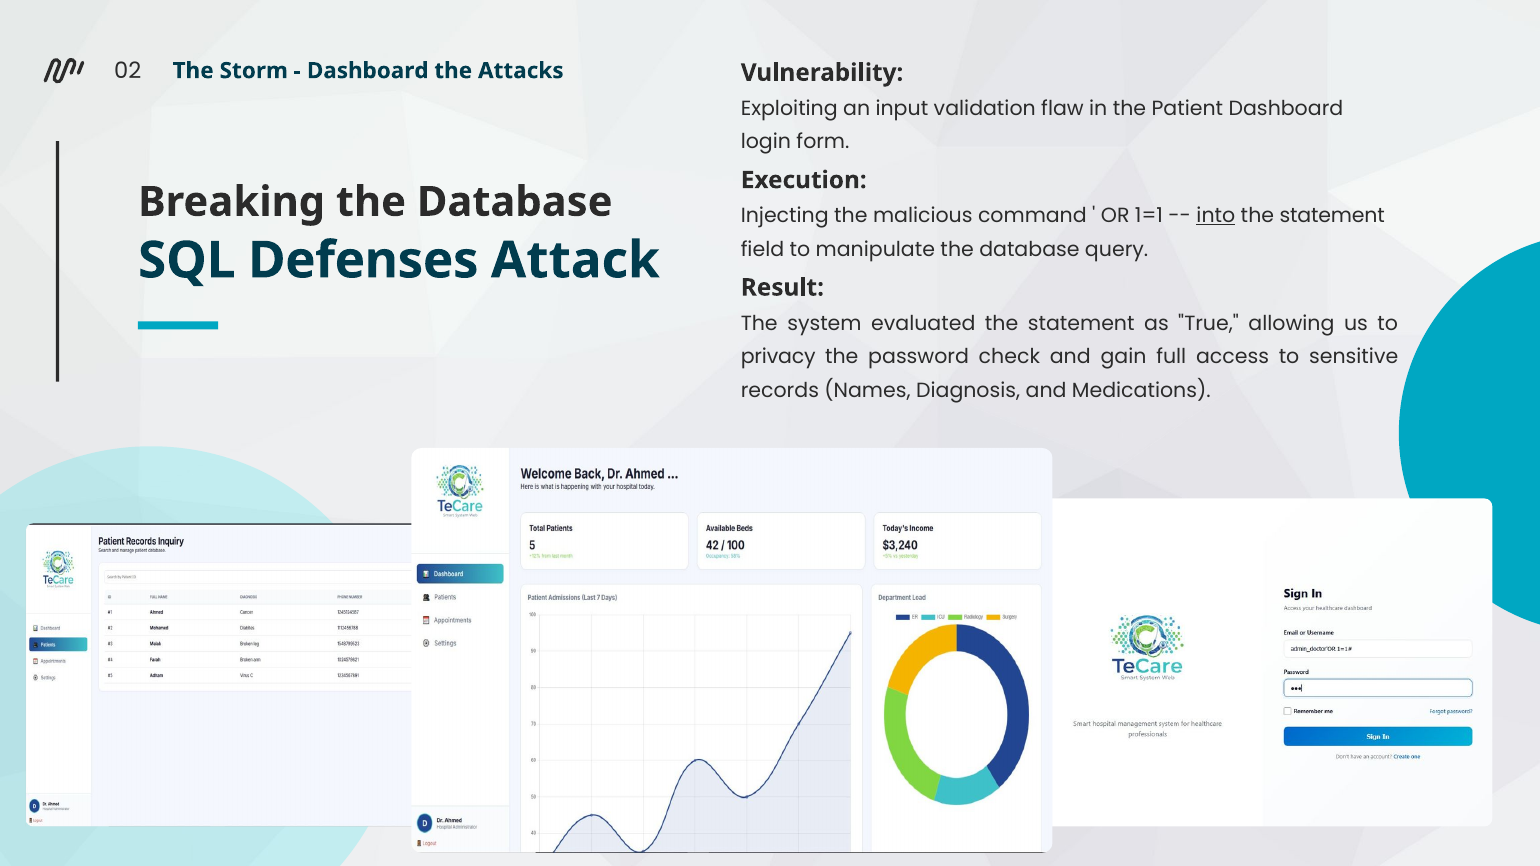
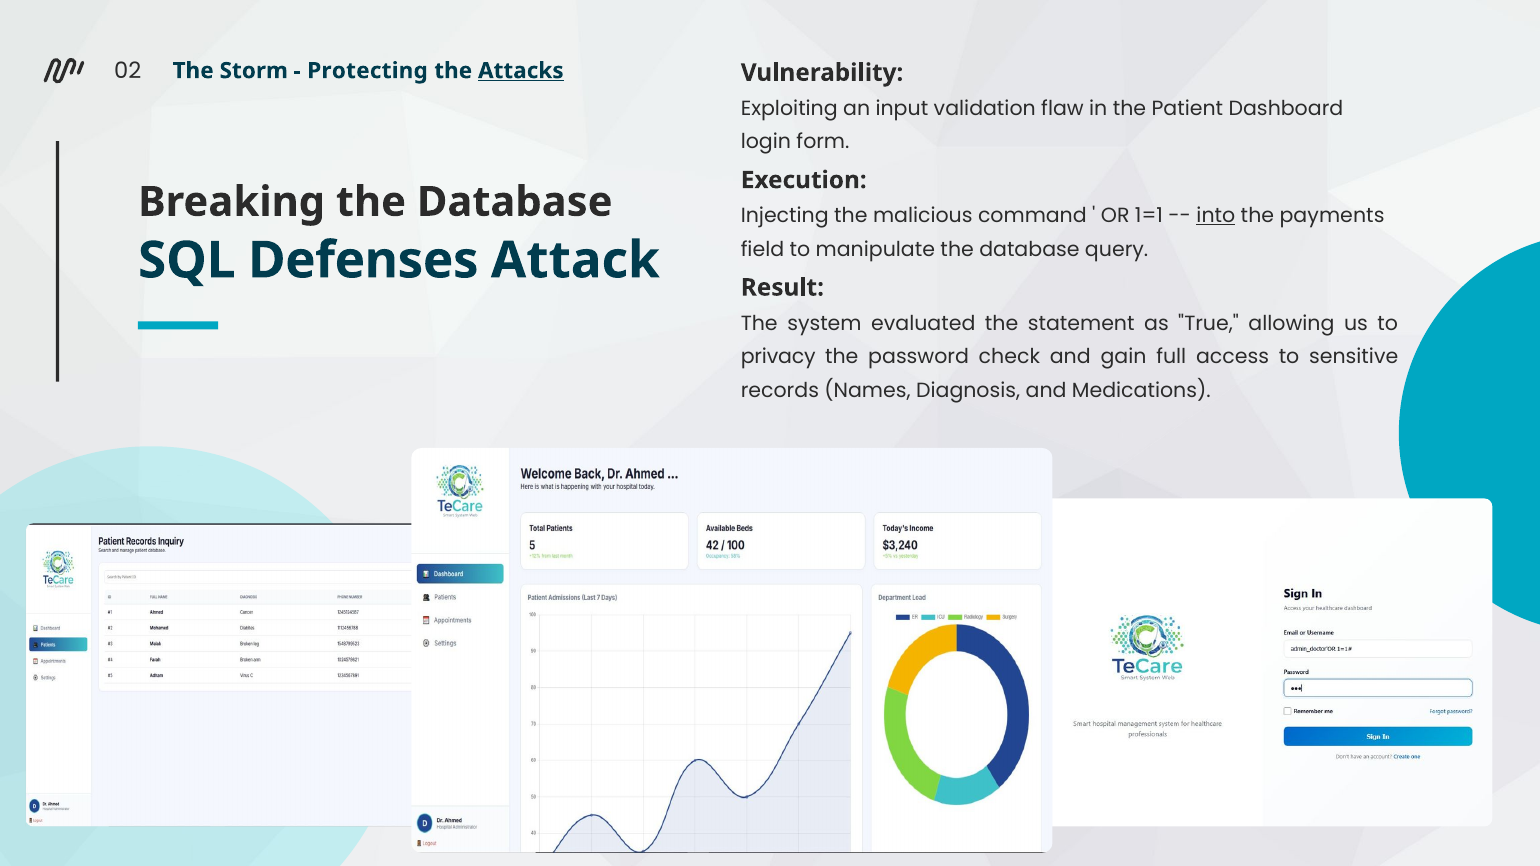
Dashboard: Dashboard -> Protecting (368, 71)
Attacks underline: none -> present (521, 71)
statement: statement -> payments (1332, 216)
